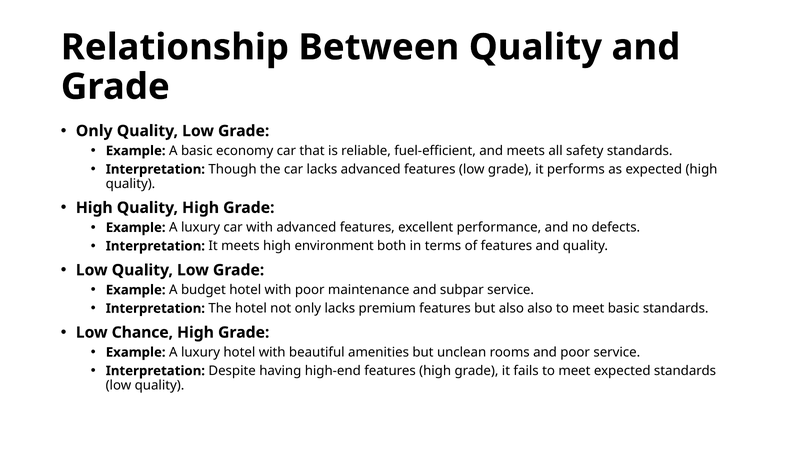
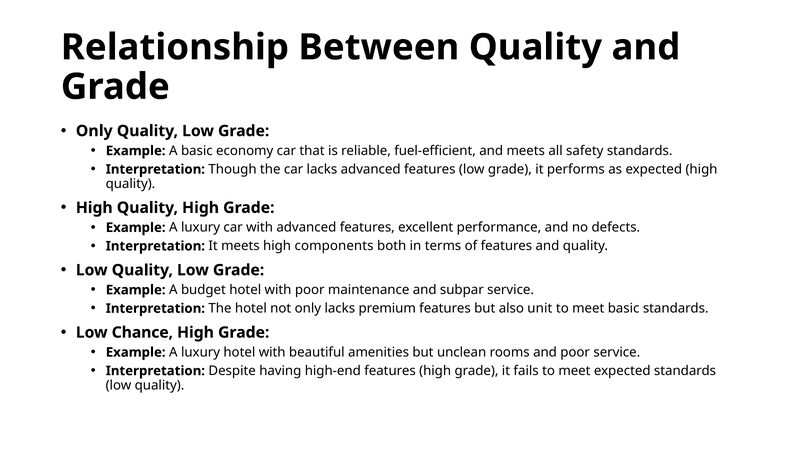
environment: environment -> components (334, 246)
also also: also -> unit (540, 308)
